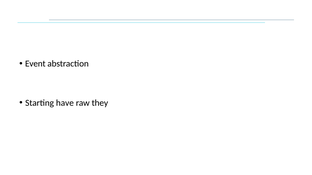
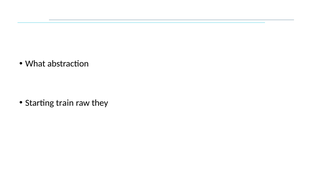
Event: Event -> What (35, 64)
have: have -> train (65, 103)
